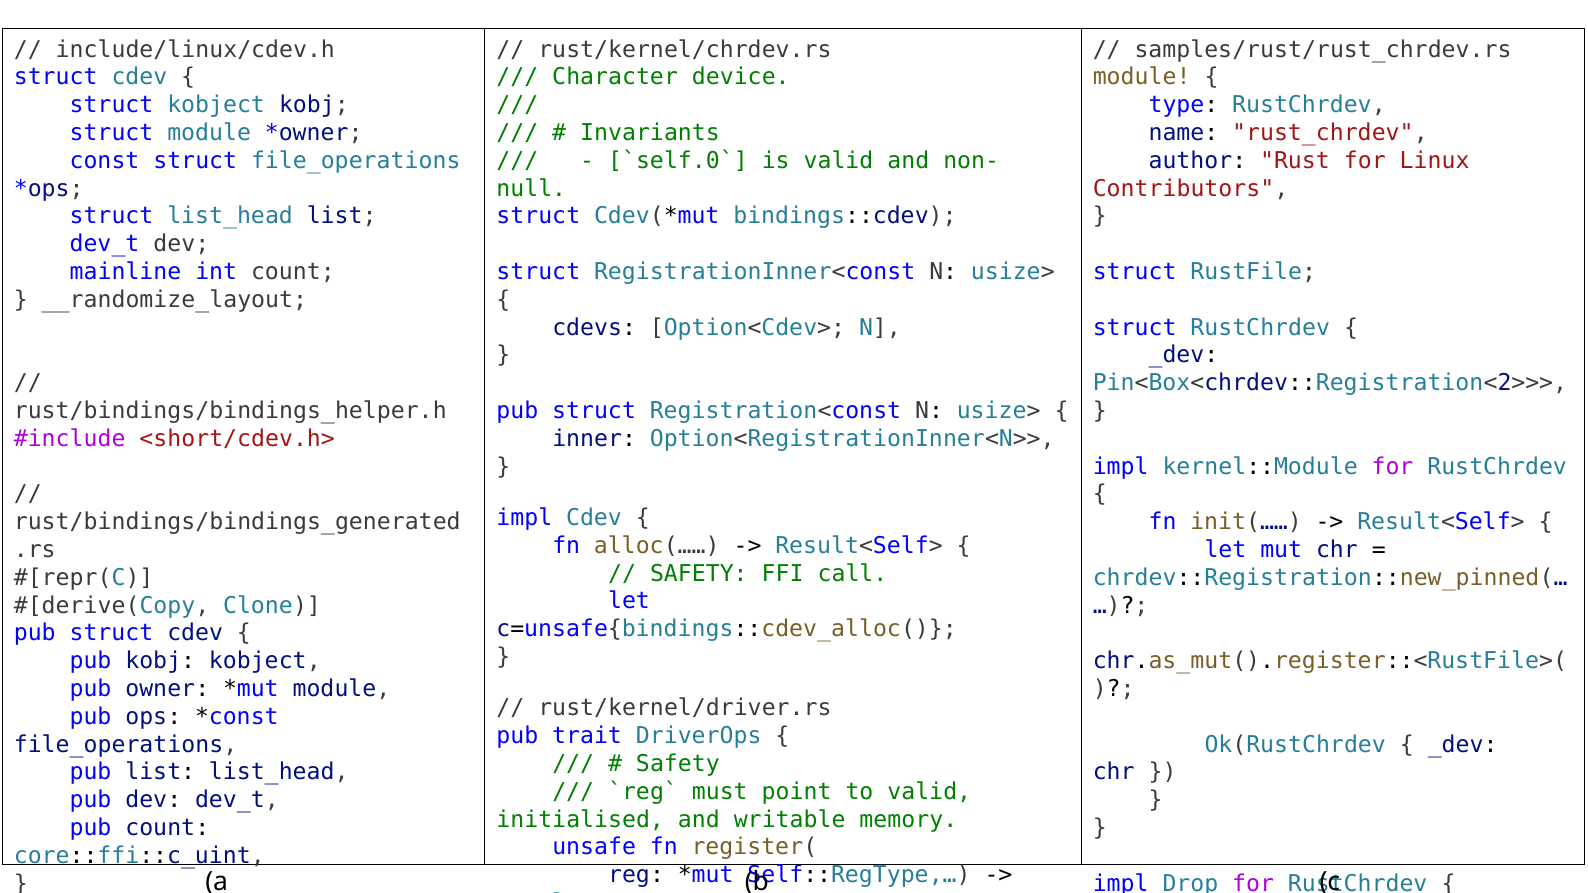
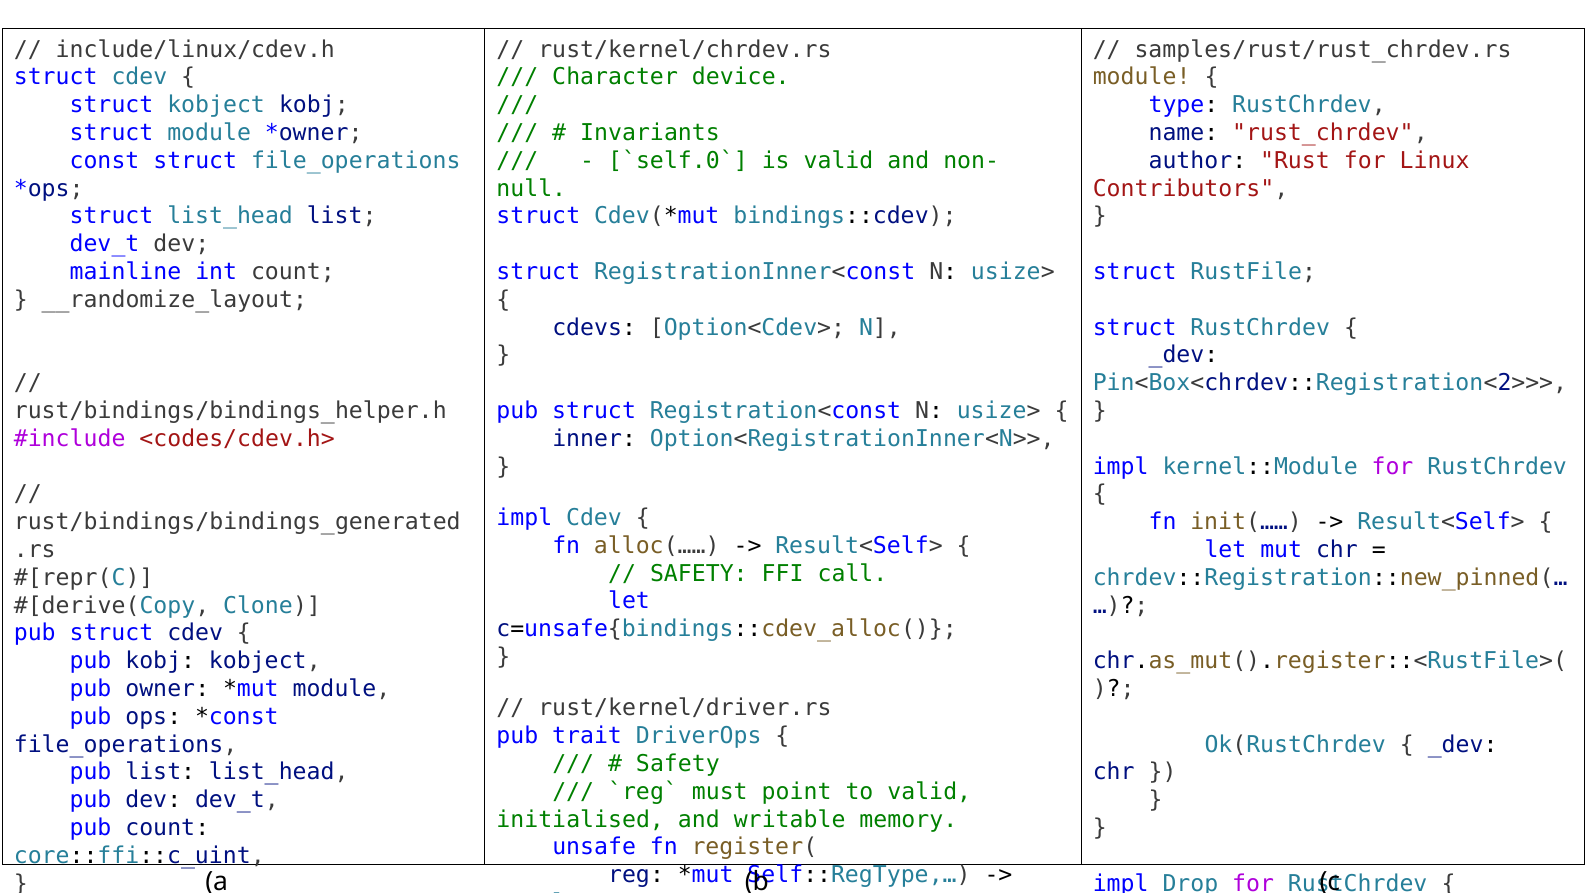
<short/cdev.h>: <short/cdev.h> -> <codes/cdev.h> (237, 439)
